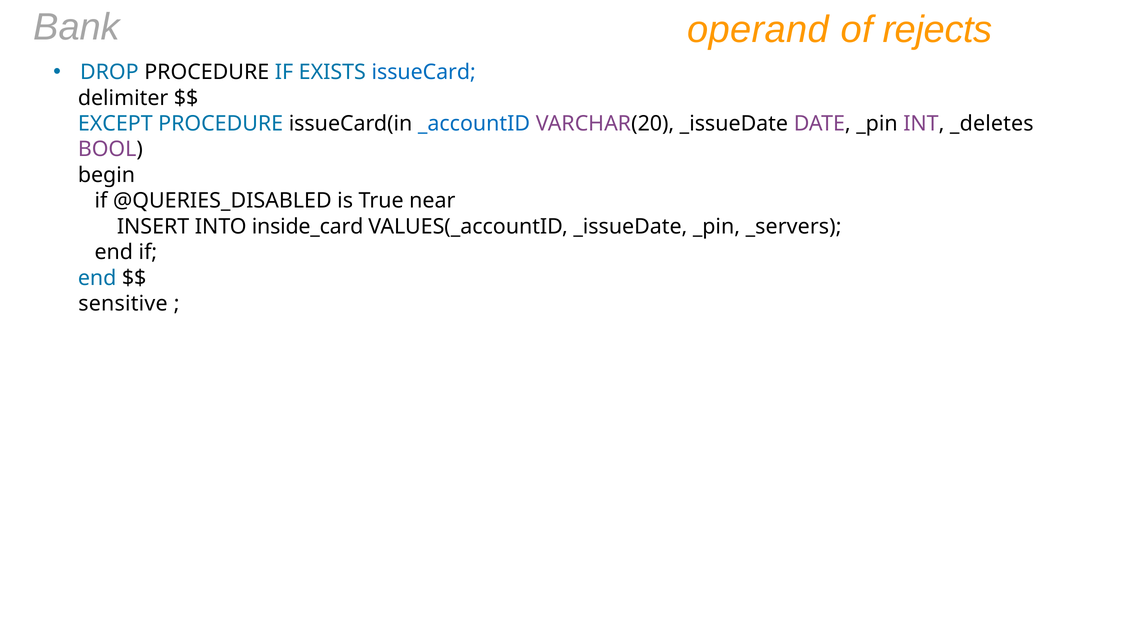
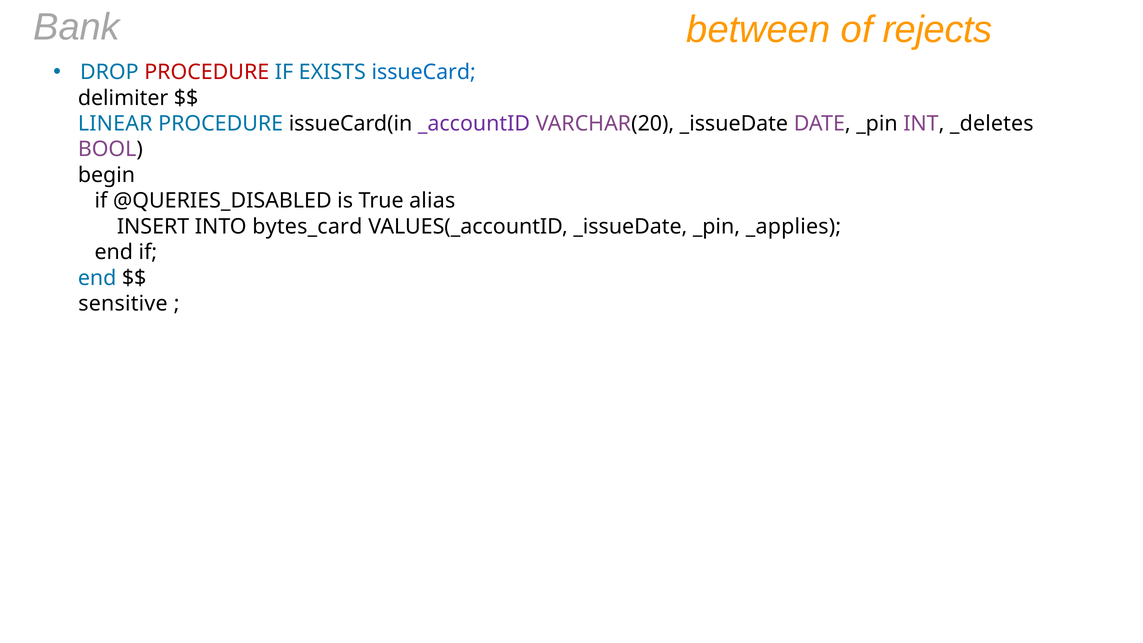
operand: operand -> between (758, 30)
PROCEDURE colour: black -> red (207, 72)
EXCEPT: EXCEPT -> LINEAR (115, 124)
_accountID colour: blue -> purple (474, 124)
near: near -> alias (432, 201)
inside_card: inside_card -> bytes_card (307, 227)
_servers: _servers -> _applies (794, 227)
